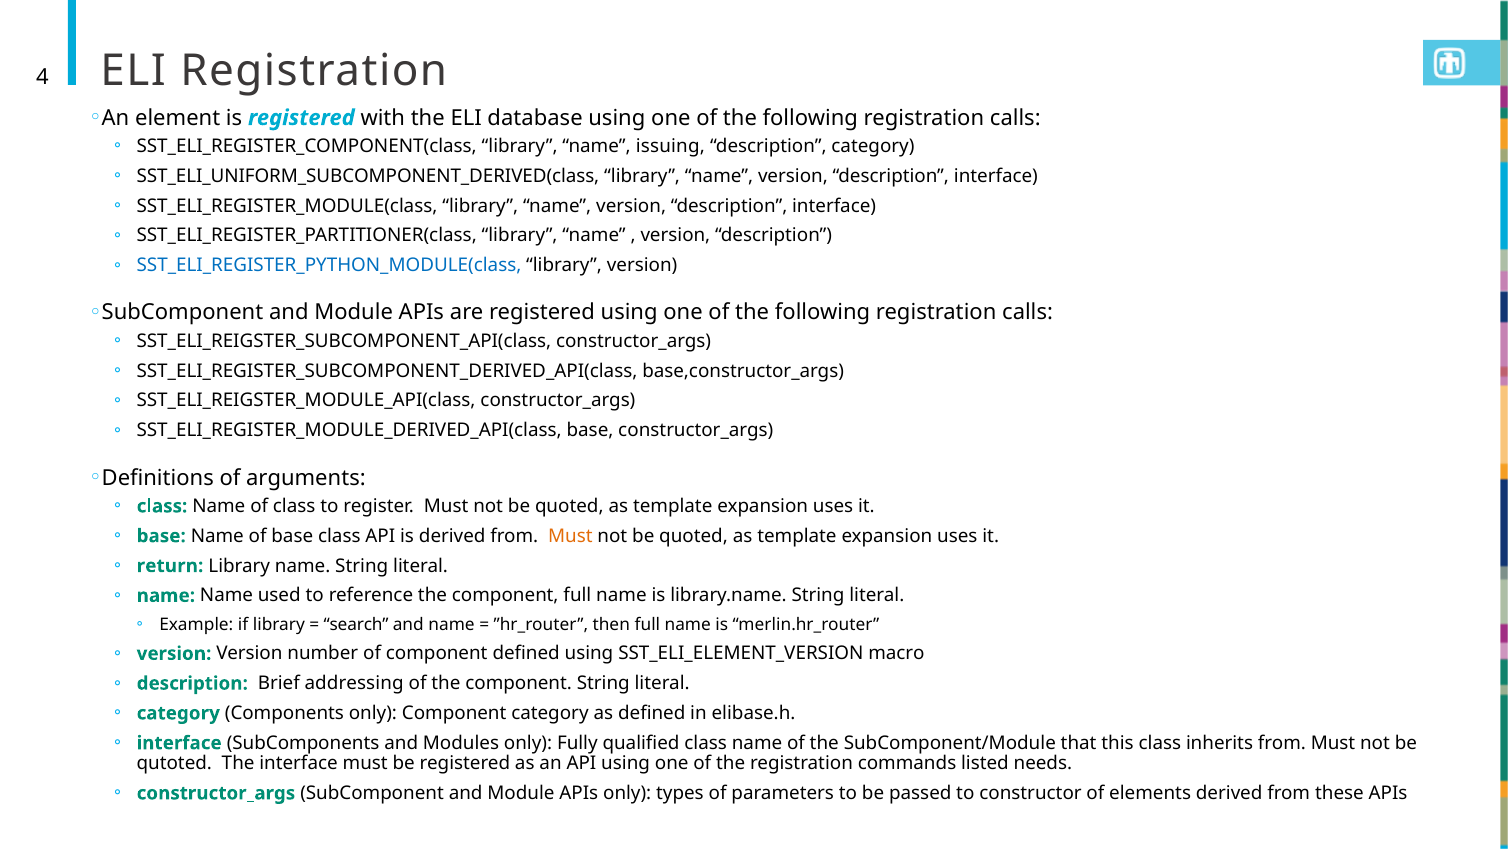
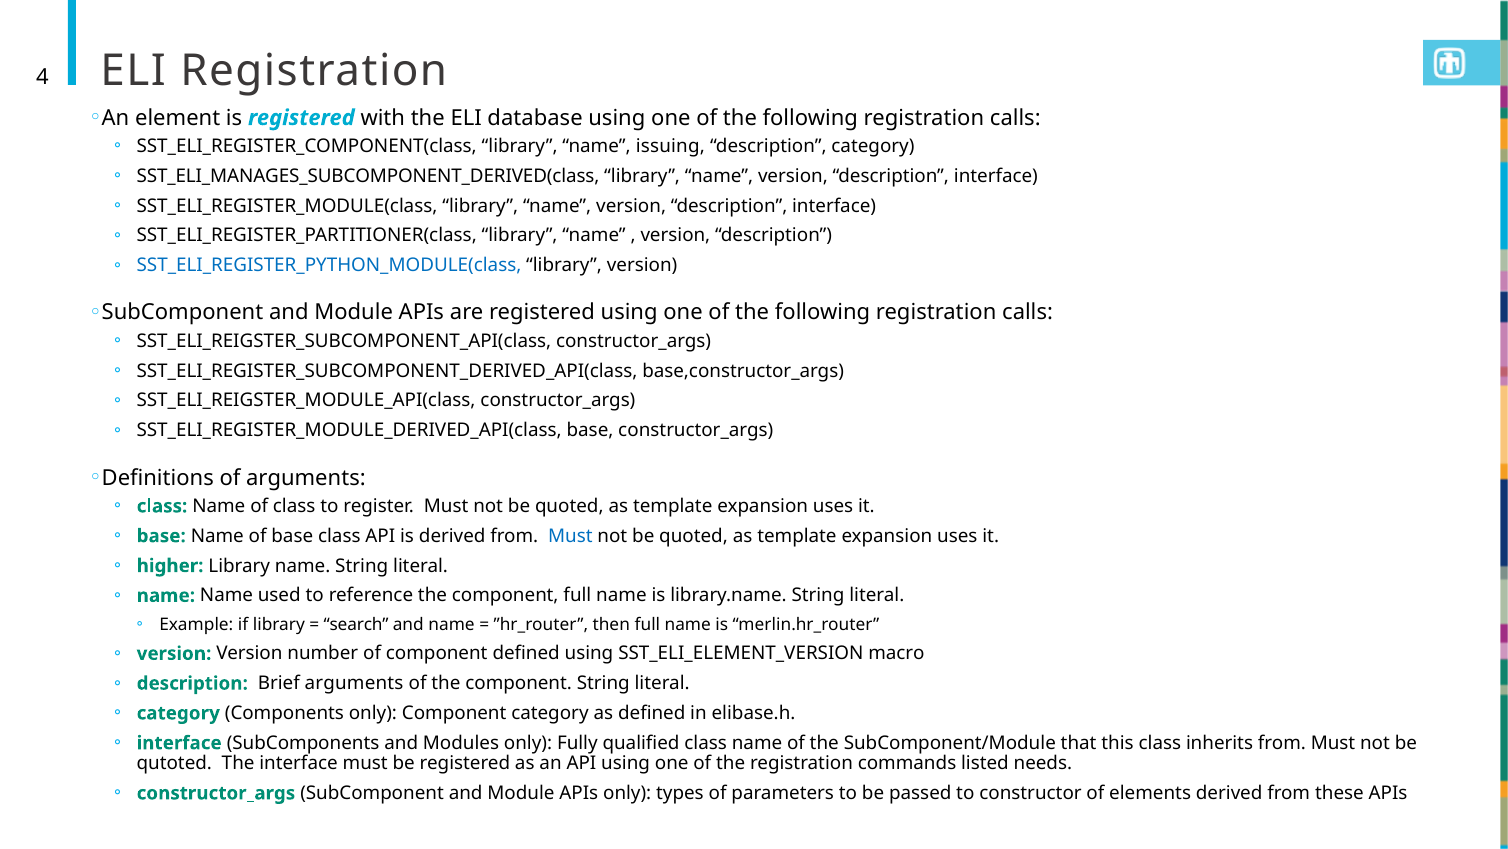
SST_ELI_UNIFORM_SUBCOMPONENT_DERIVED(class: SST_ELI_UNIFORM_SUBCOMPONENT_DERIVED(class -> SST_ELI_MANAGES_SUBCOMPONENT_DERIVED(class (368, 176)
Must colour: orange -> blue (570, 536)
return: return -> higher (170, 565)
Brief addressing: addressing -> arguments (354, 683)
